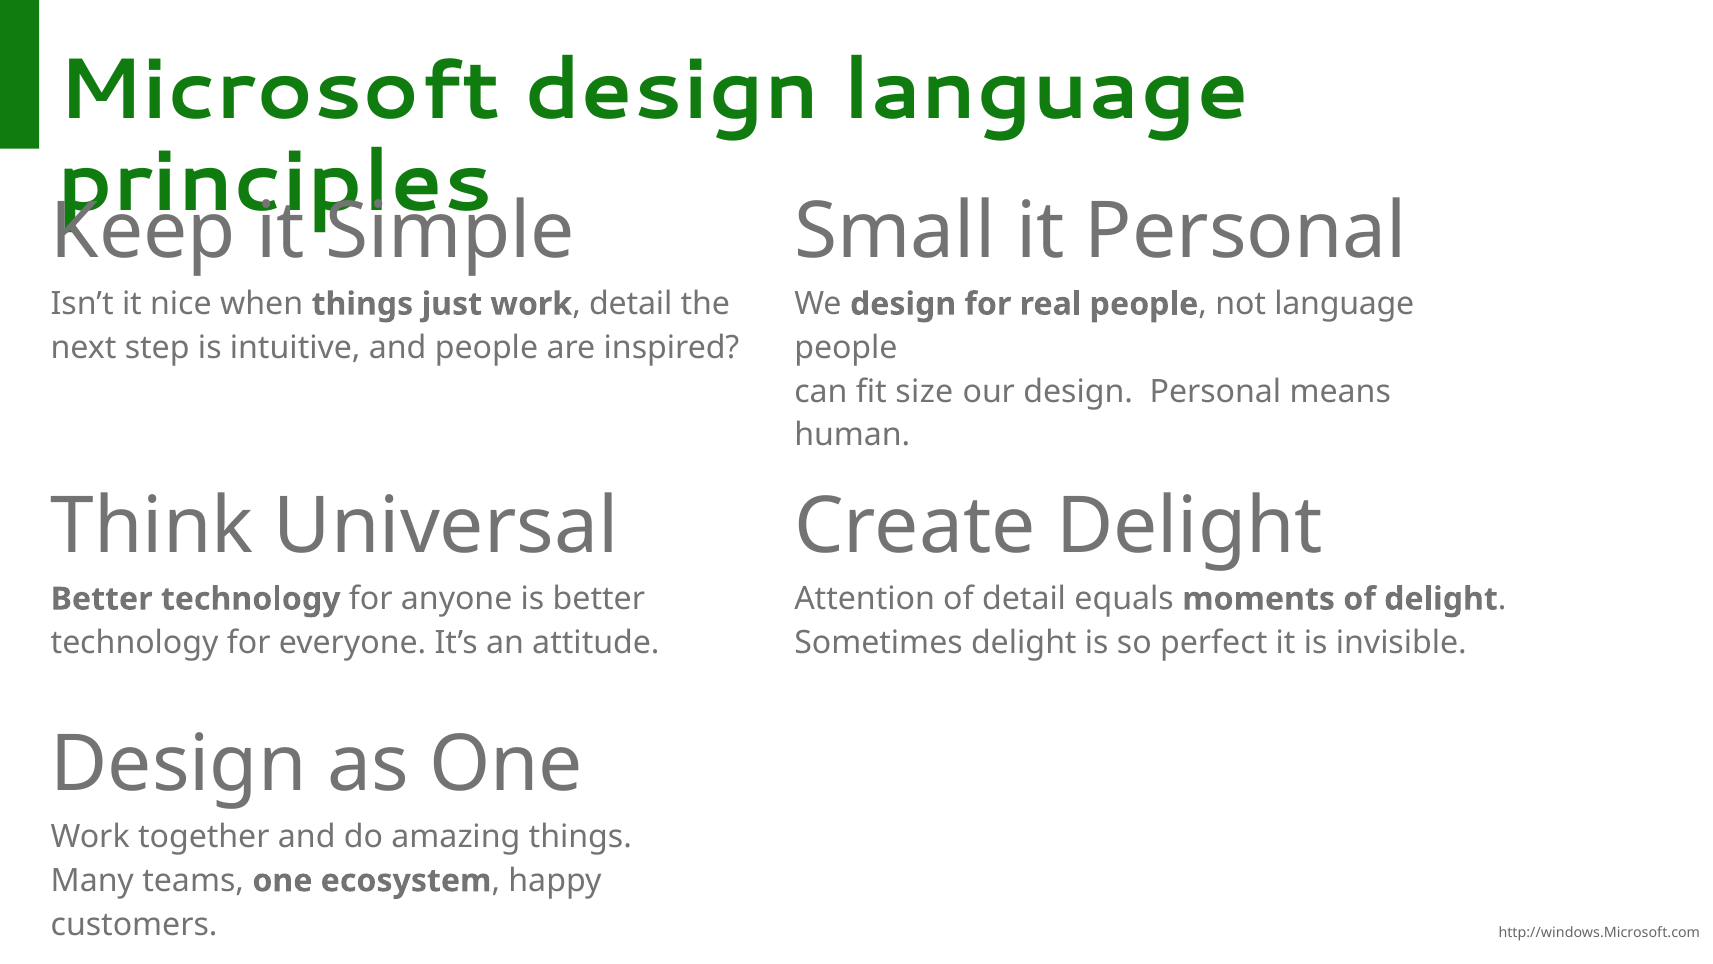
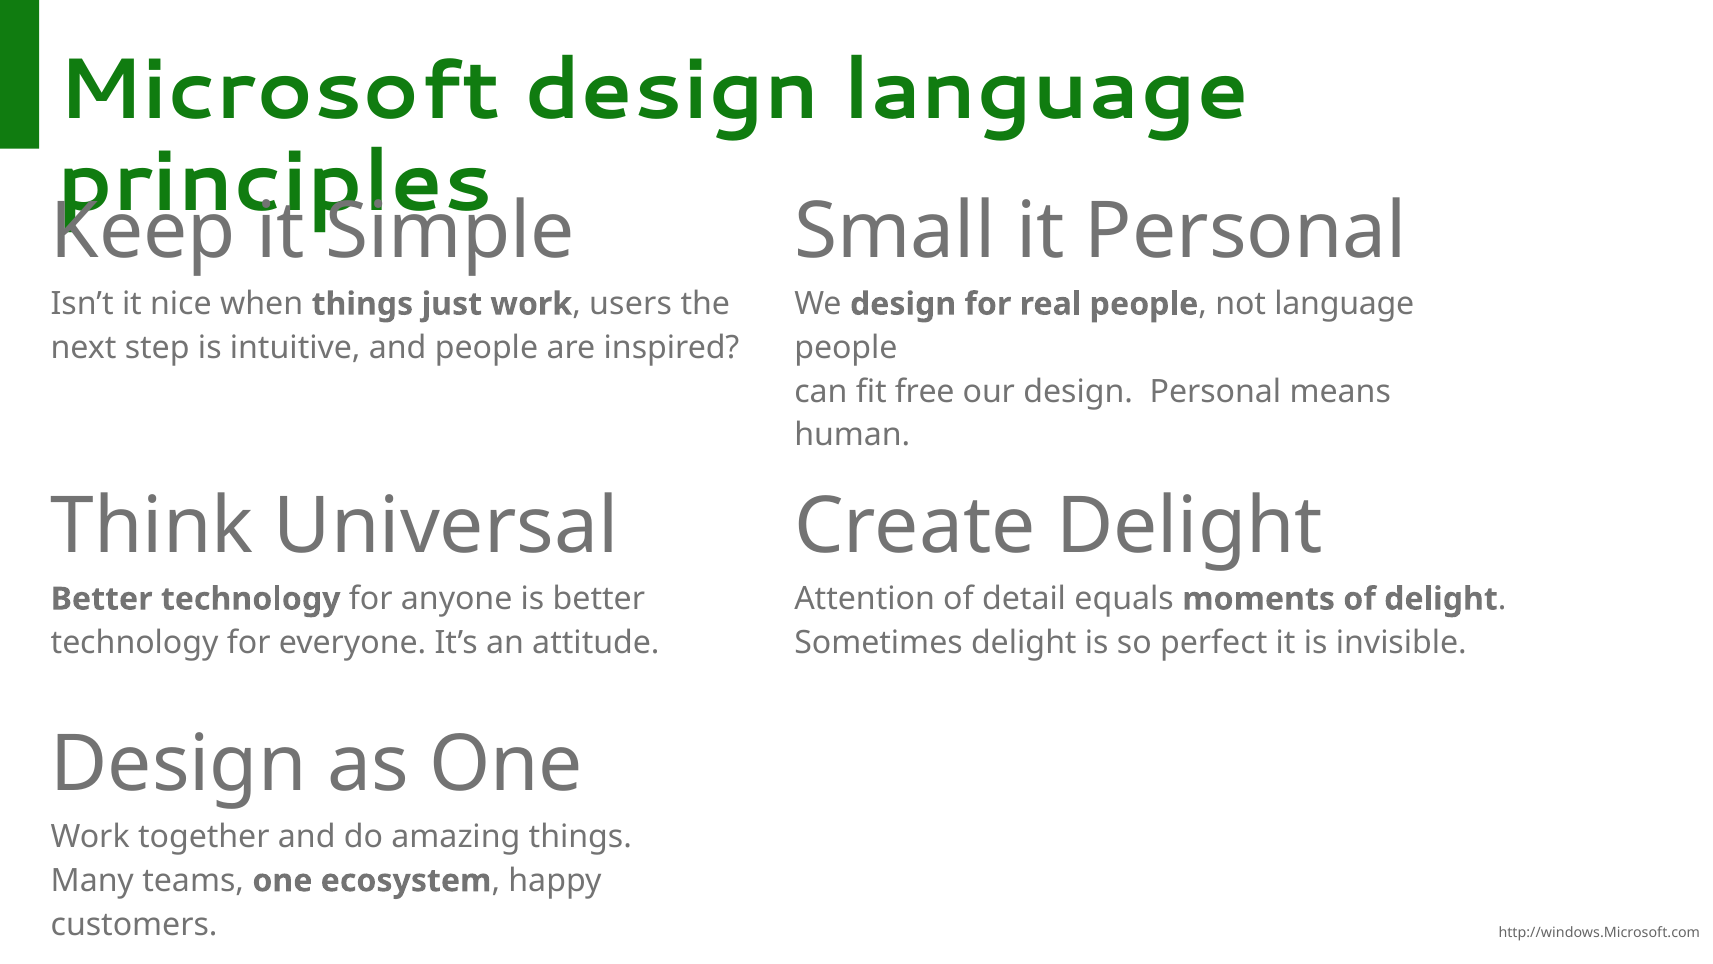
detail: detail -> users (631, 304)
size: size -> free (925, 391)
